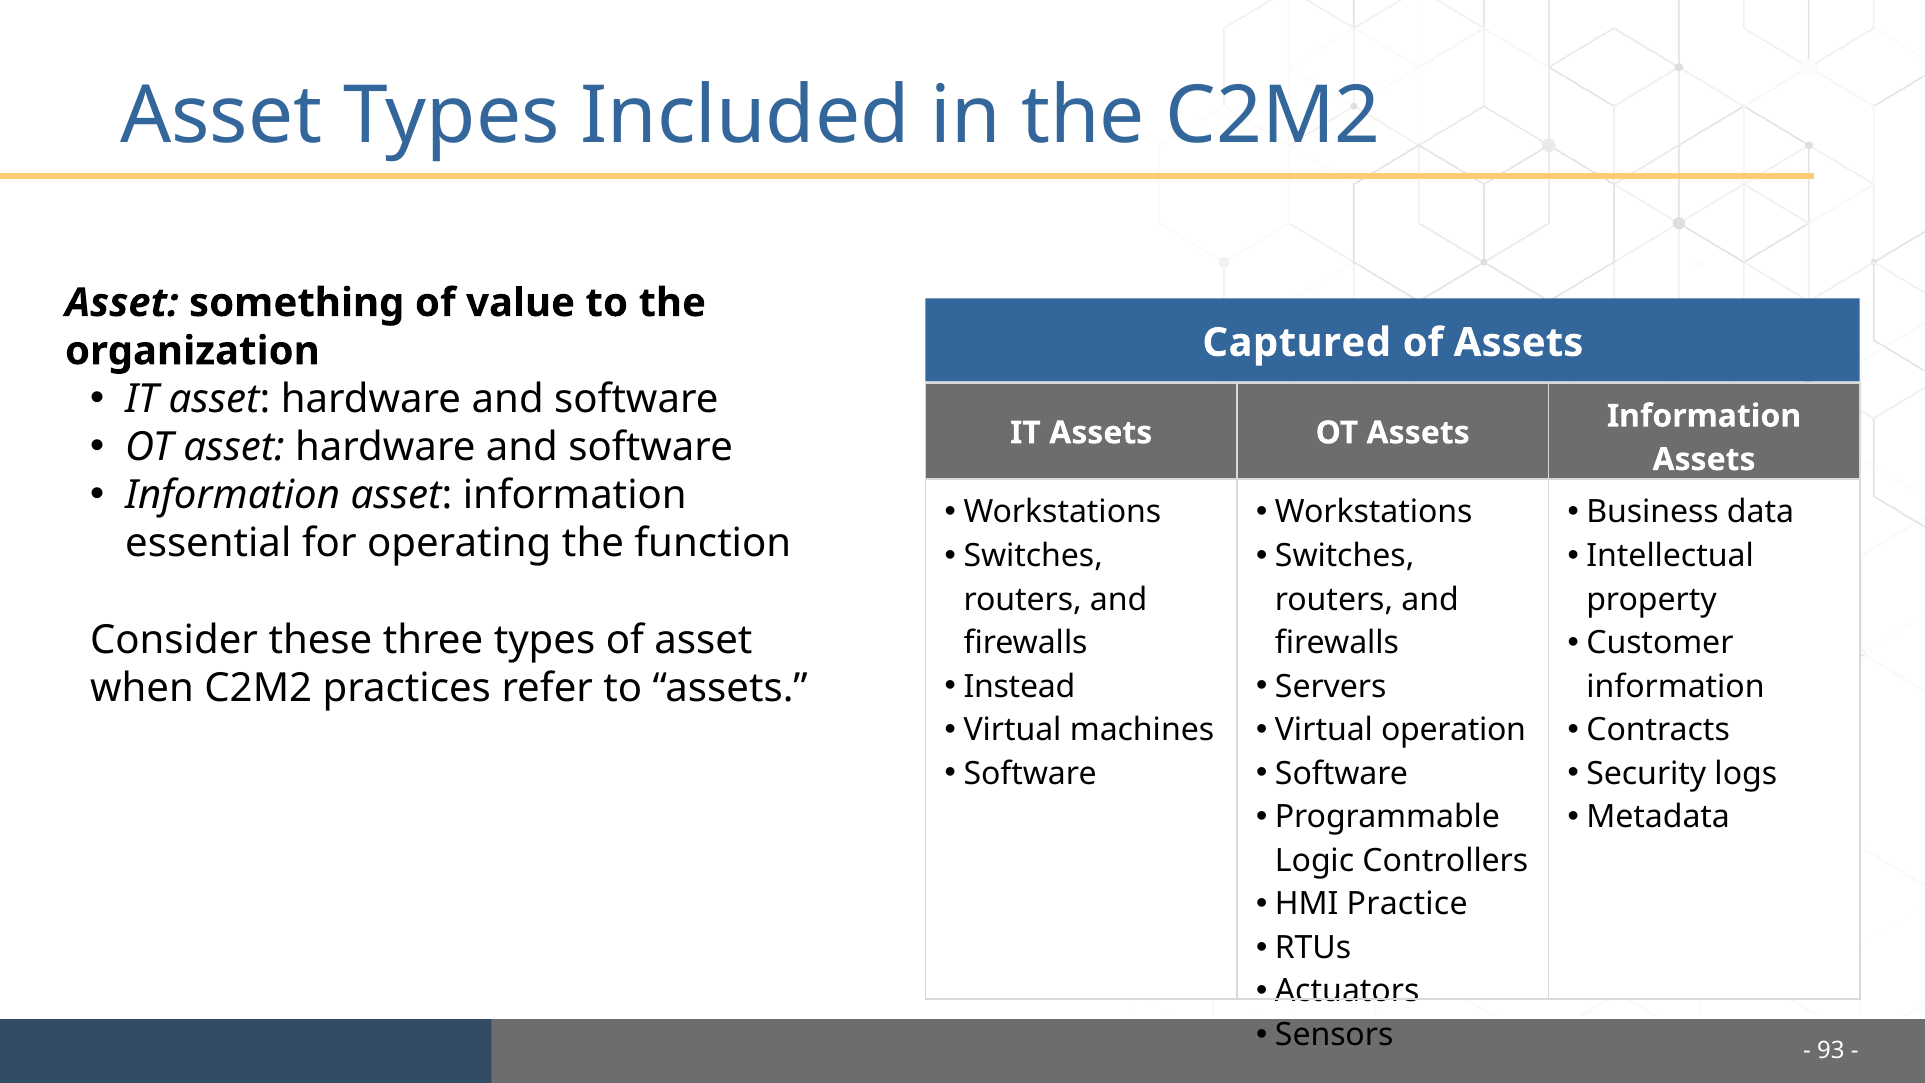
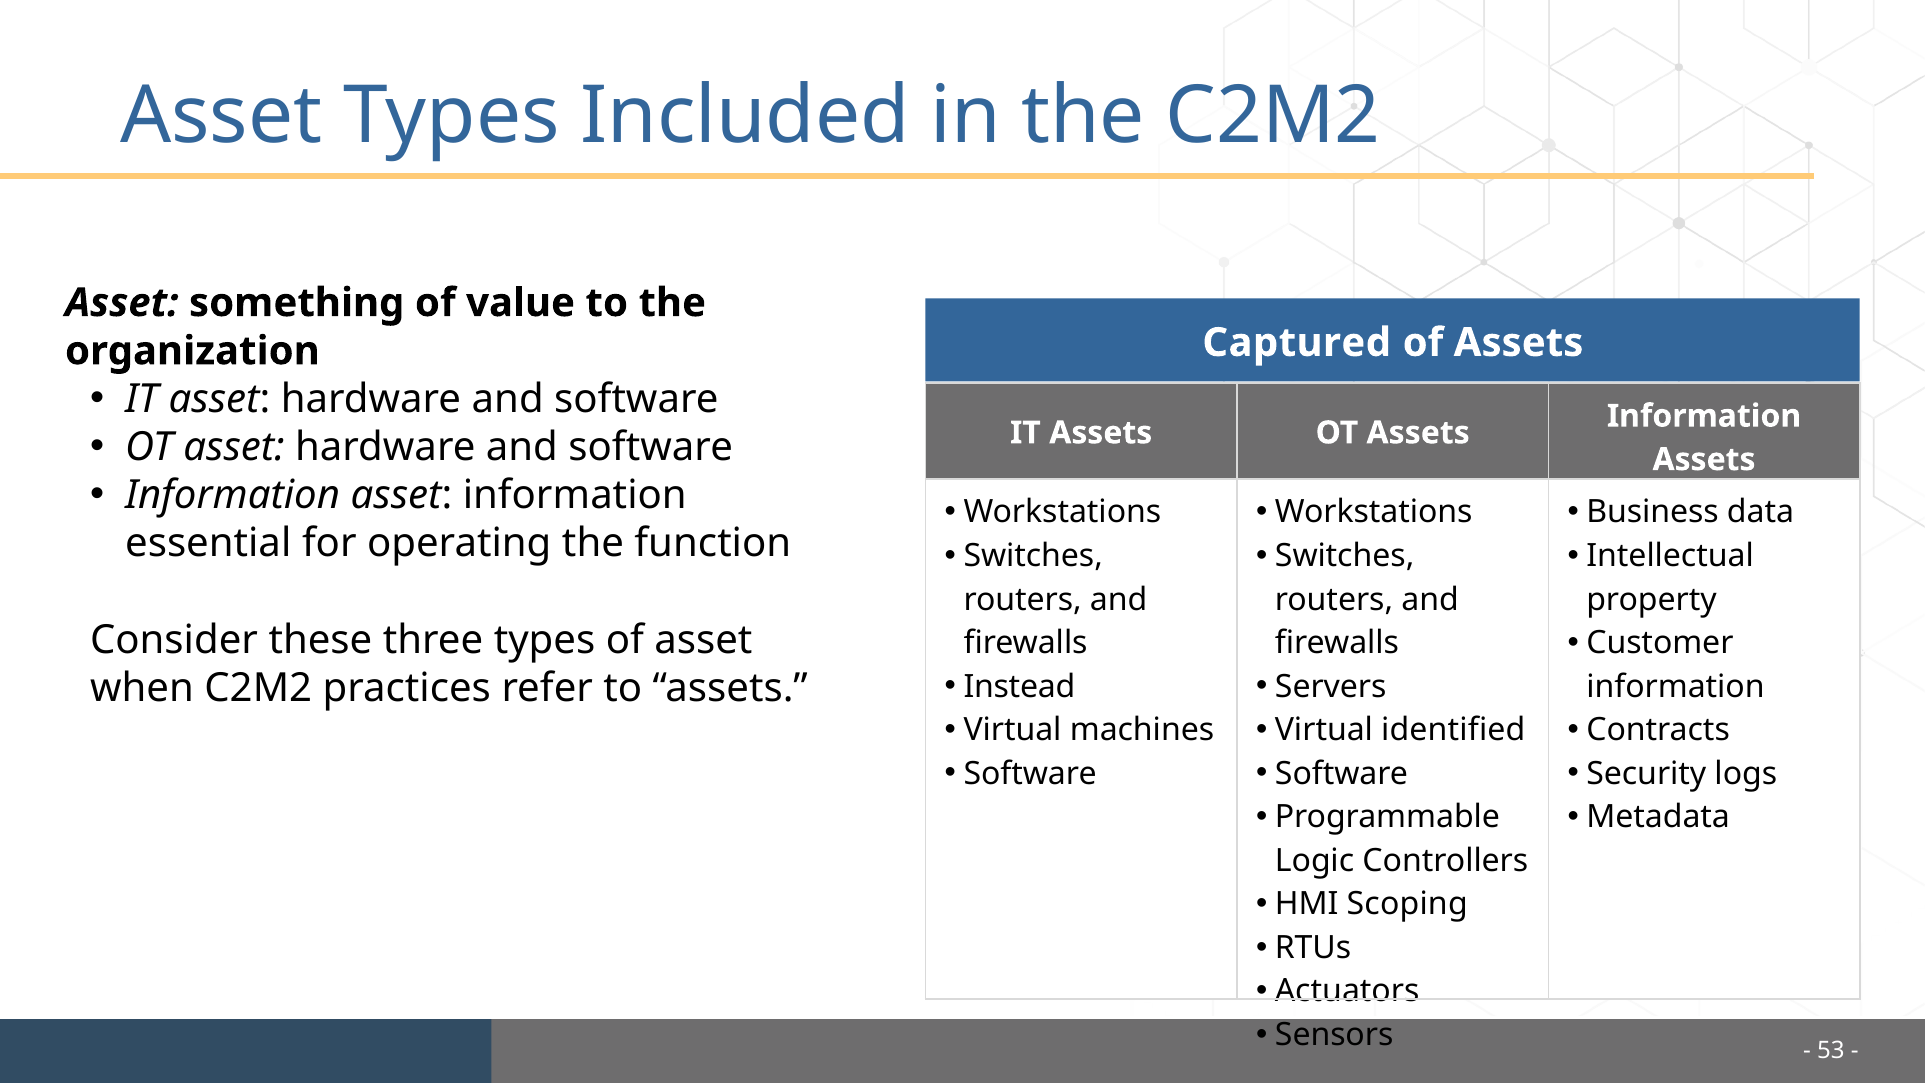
operation: operation -> identified (1453, 730)
Practice: Practice -> Scoping (1407, 904)
93: 93 -> 53 (1831, 1050)
